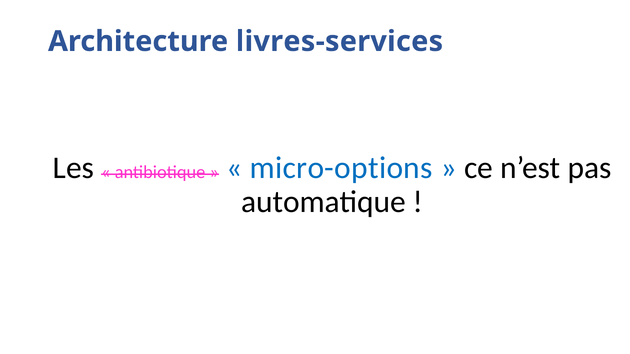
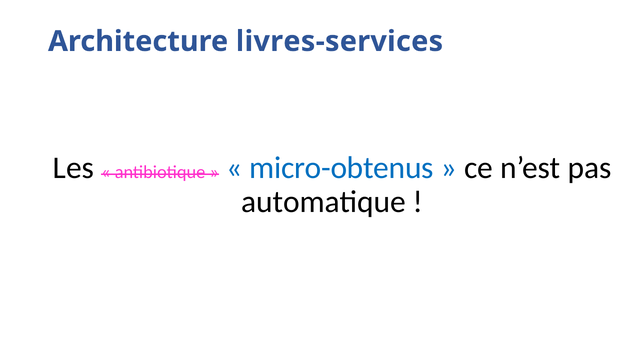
micro-options: micro-options -> micro-obtenus (341, 168)
